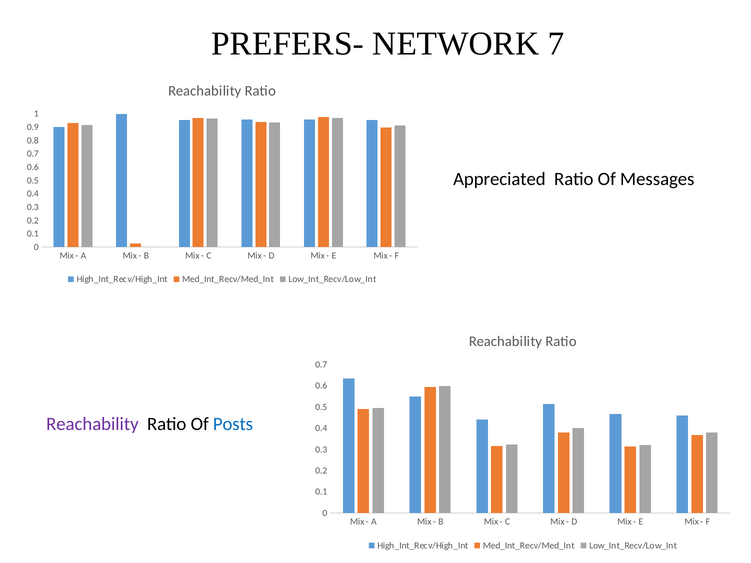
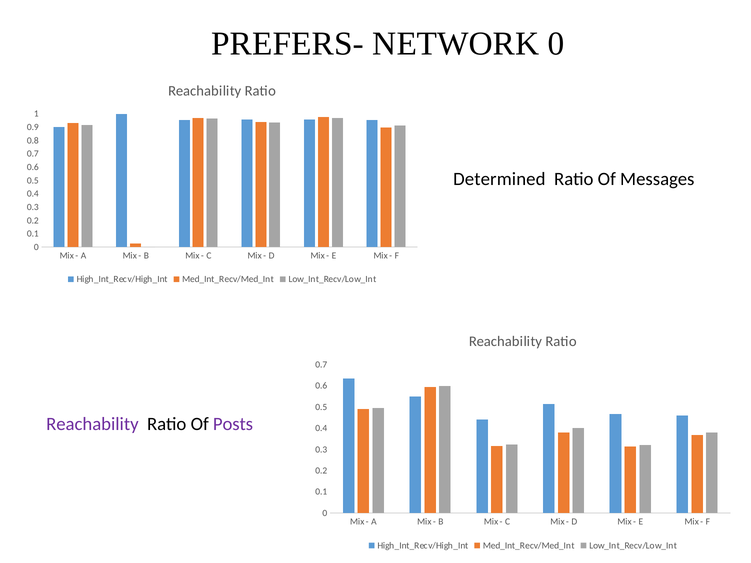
NETWORK 7: 7 -> 0 (556, 44)
Appreciated: Appreciated -> Determined (499, 179)
Posts colour: blue -> purple (233, 424)
